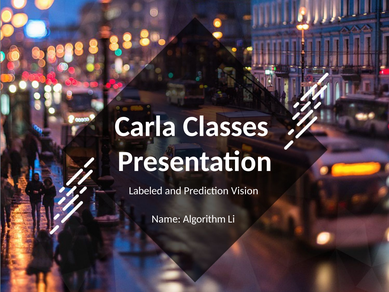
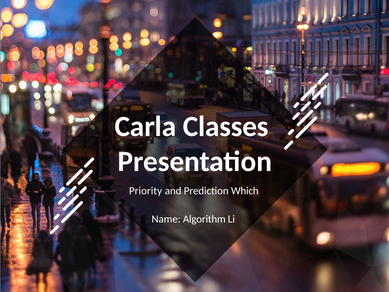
Labeled: Labeled -> Priority (146, 191)
Vision: Vision -> Which (245, 191)
